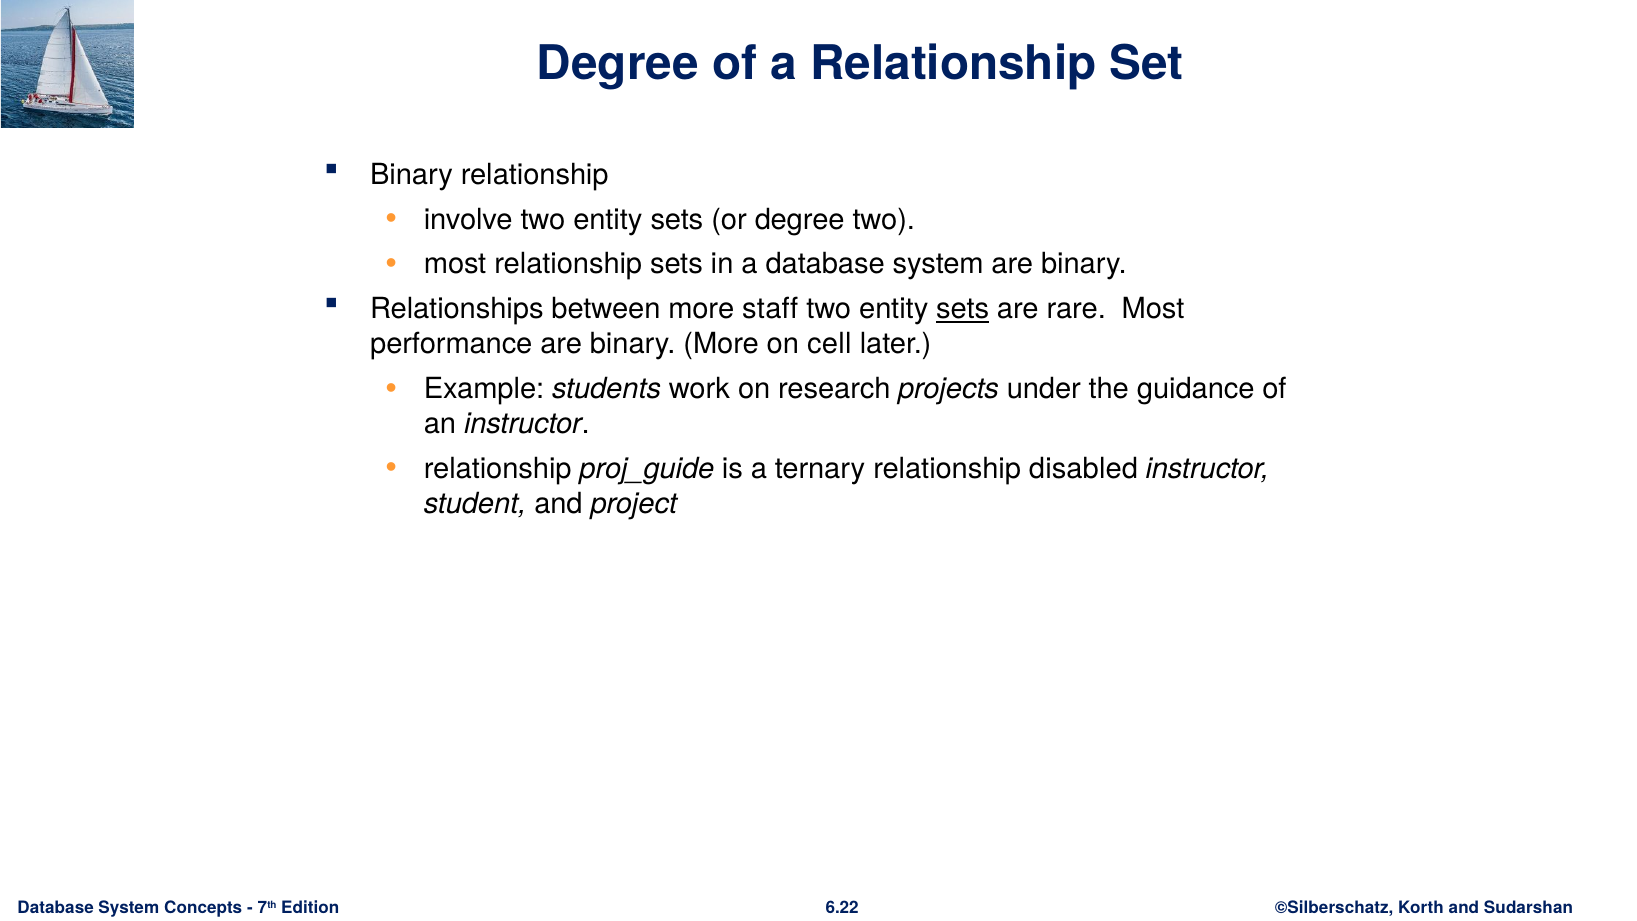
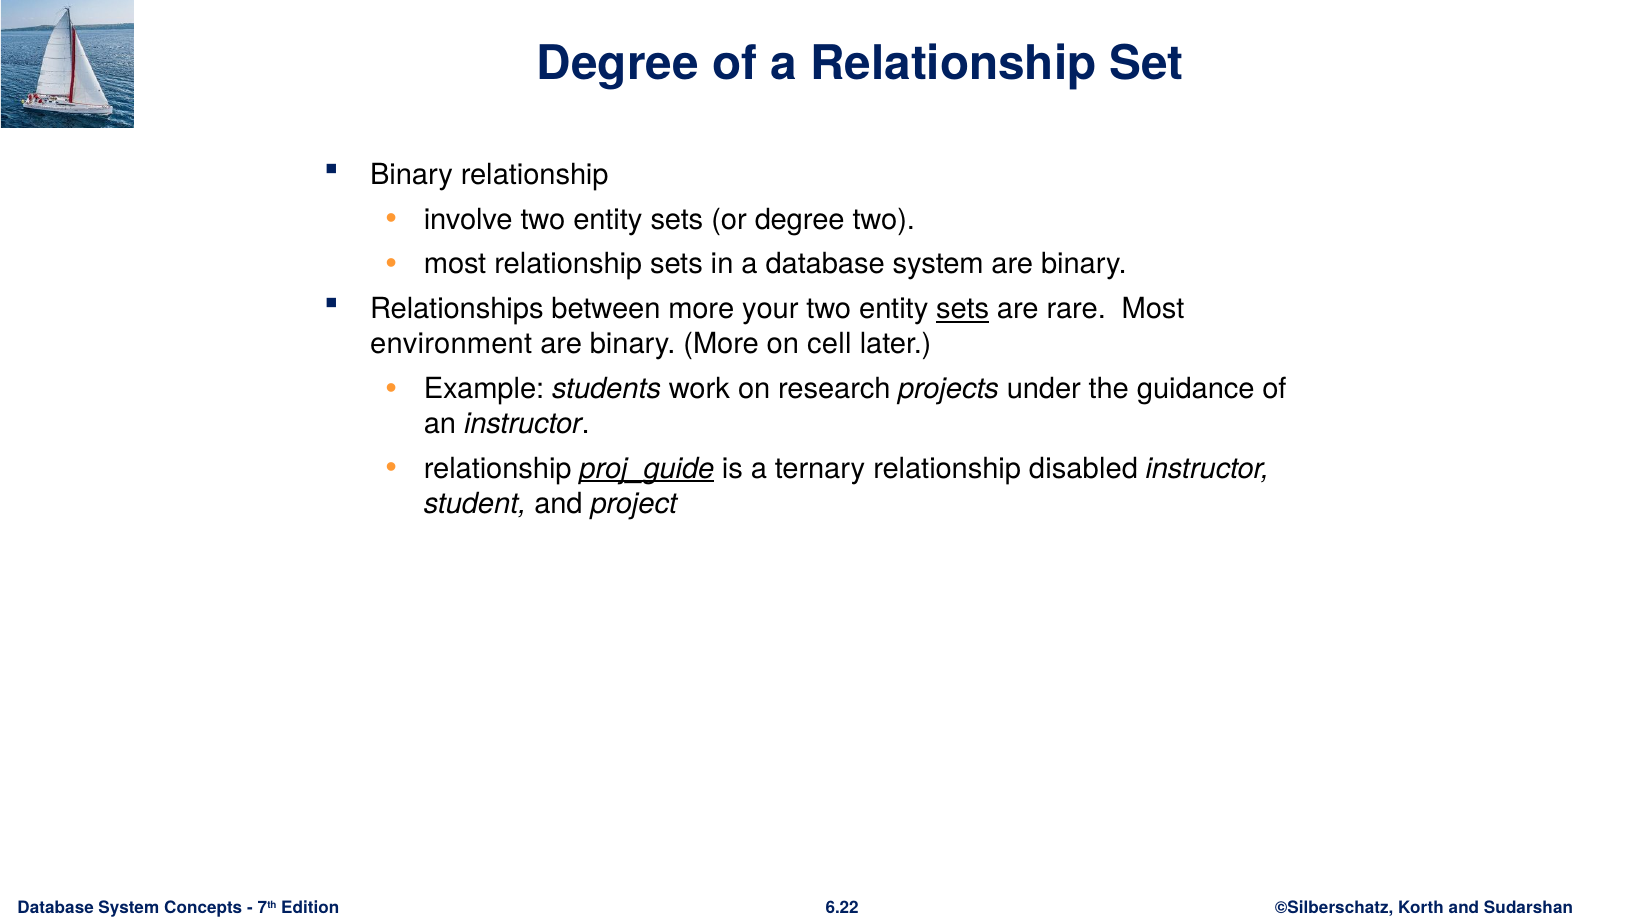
staff: staff -> your (770, 309)
performance: performance -> environment (451, 344)
proj_guide underline: none -> present (647, 469)
